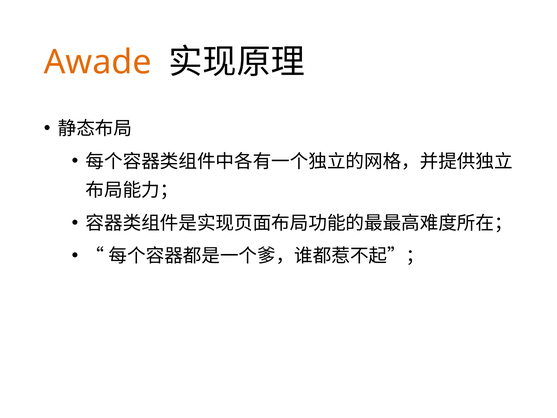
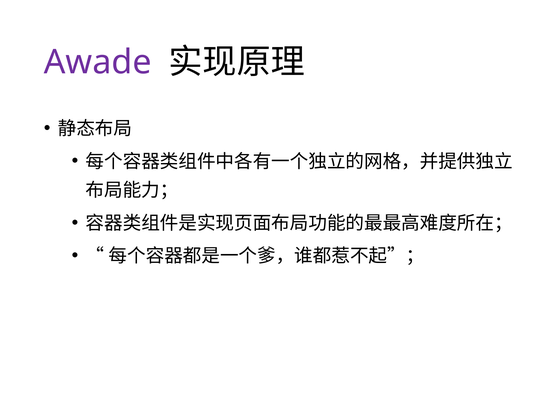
Awade colour: orange -> purple (98, 62)
